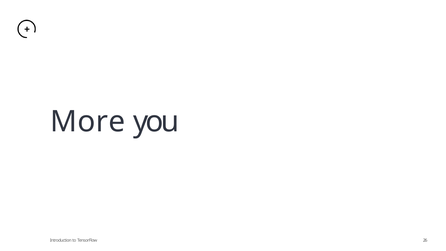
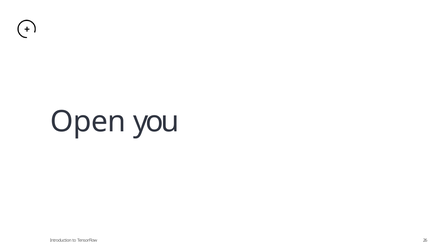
More: More -> Open (88, 122)
